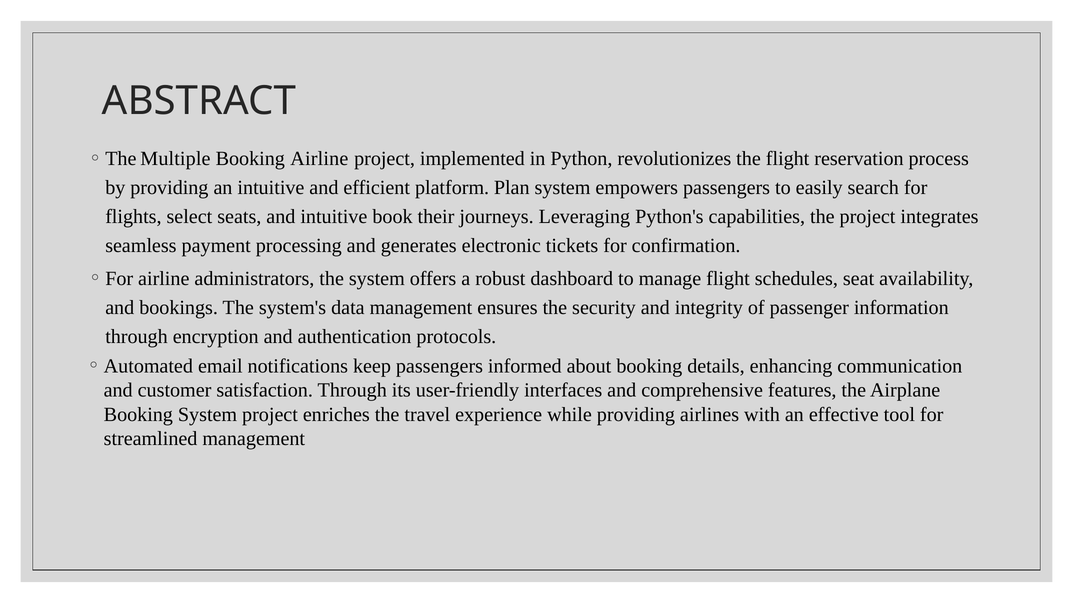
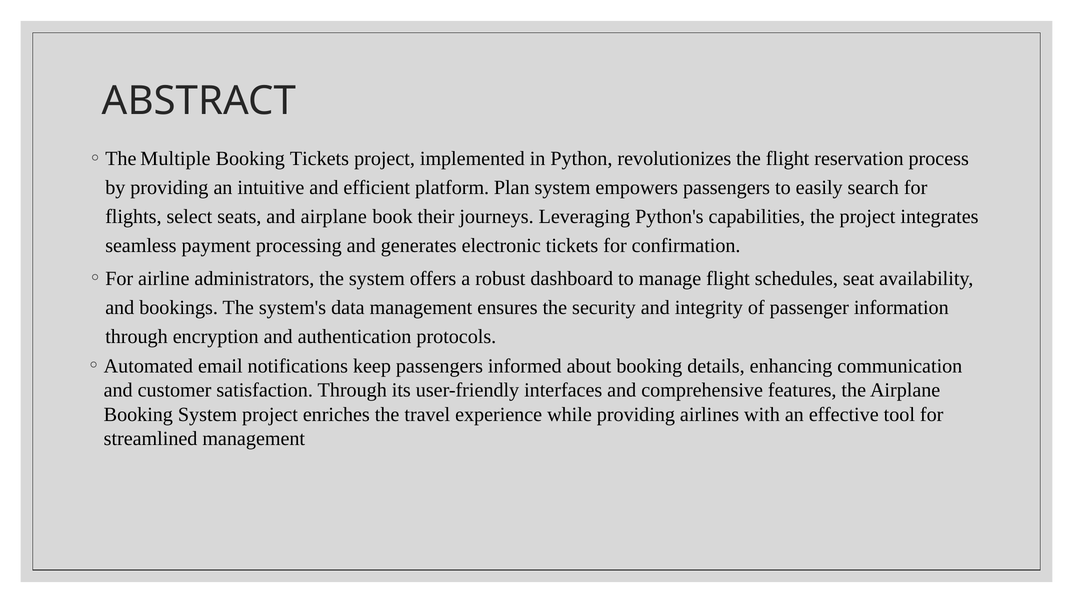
Booking Airline: Airline -> Tickets (319, 159)
and intuitive: intuitive -> airplane (334, 217)
